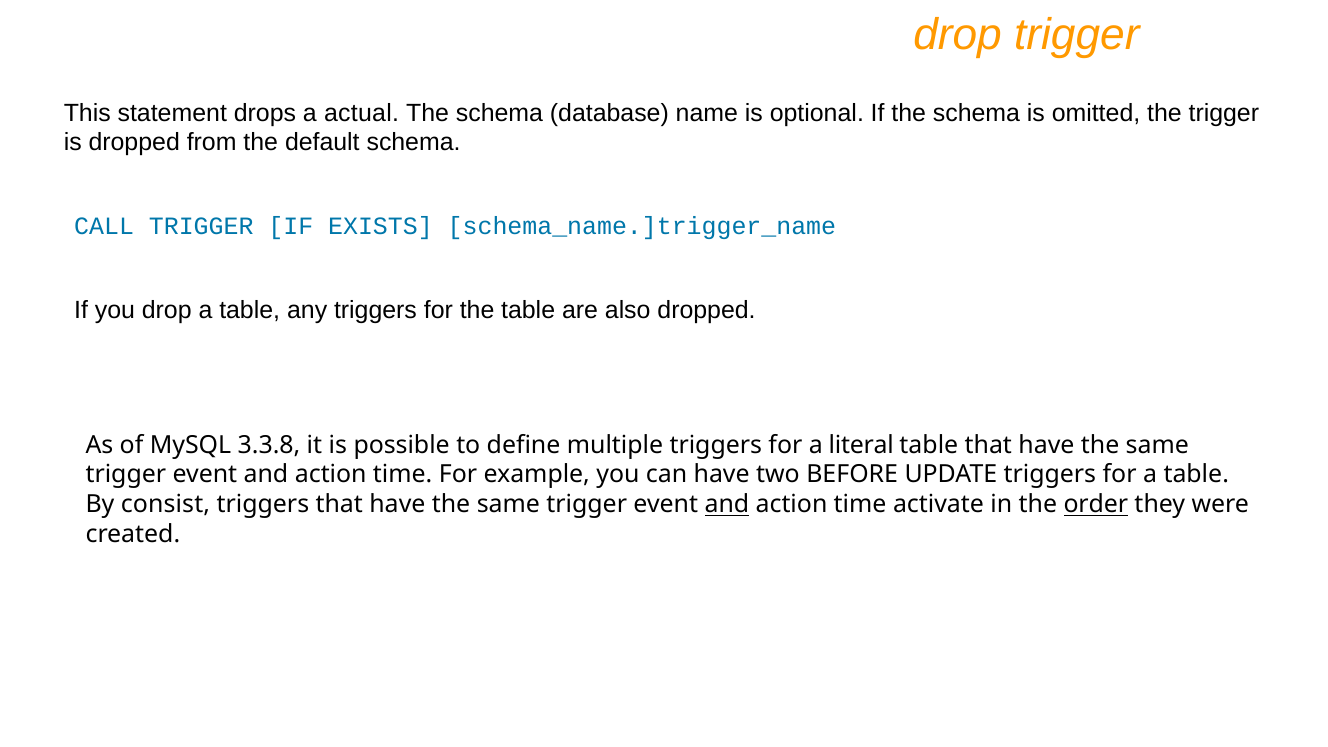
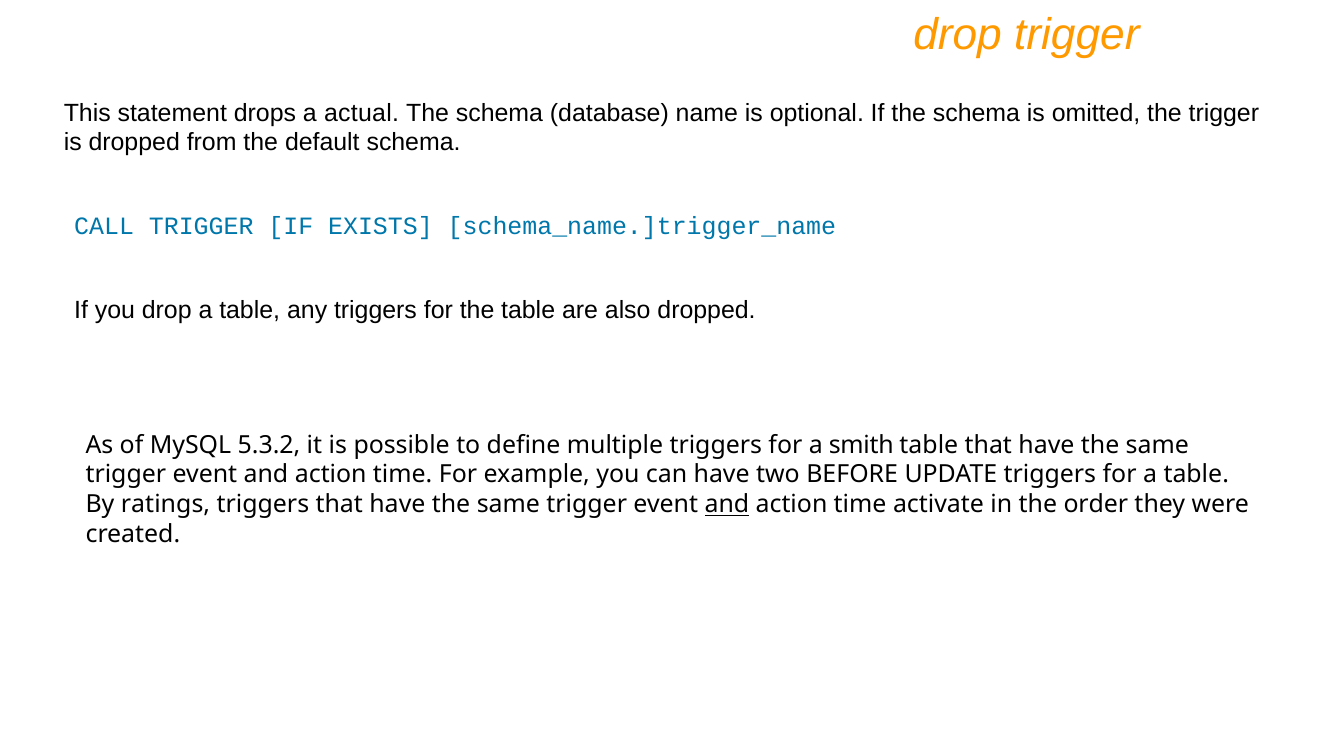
3.3.8: 3.3.8 -> 5.3.2 (269, 445)
literal: literal -> smith (861, 445)
consist: consist -> ratings (166, 505)
order underline: present -> none (1096, 505)
